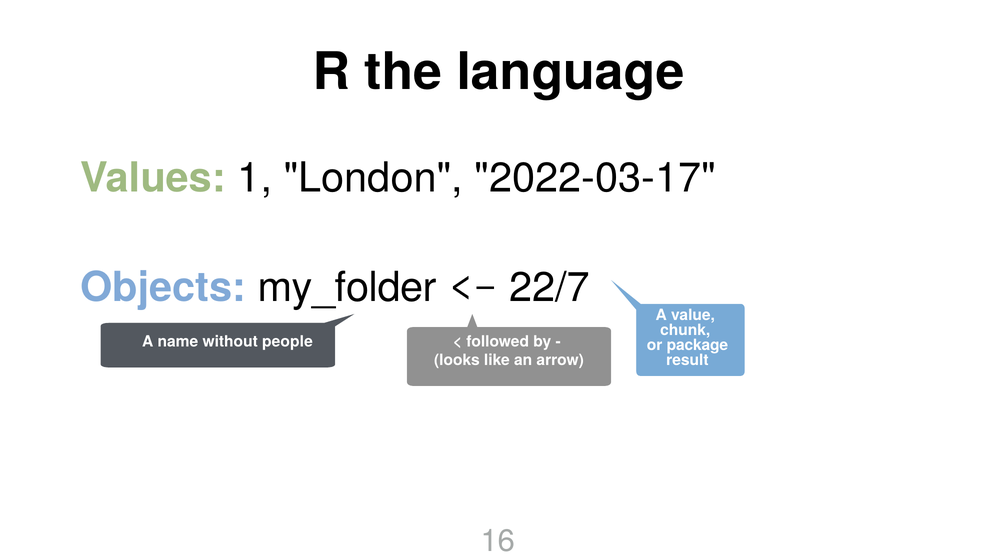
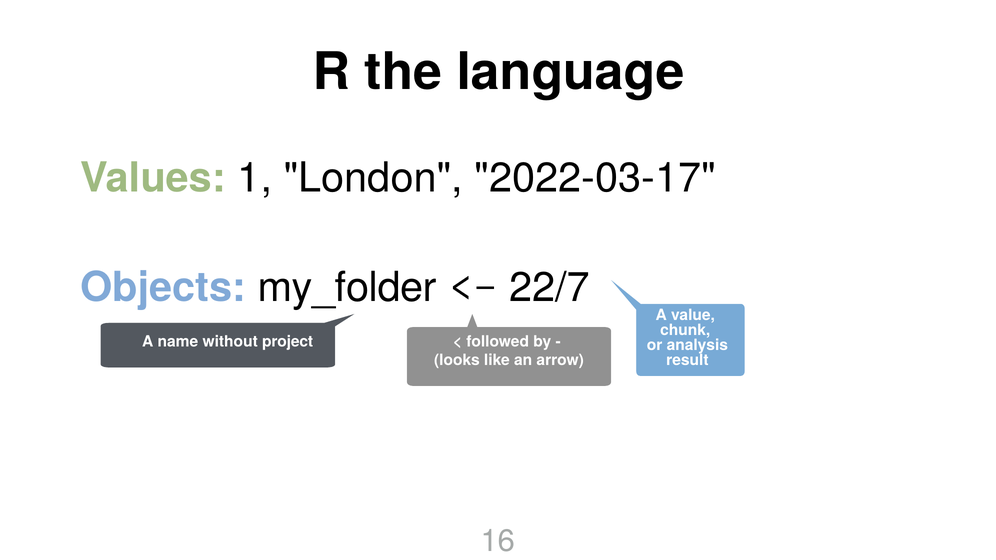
people: people -> project (288, 342)
package: package -> analysis (697, 345)
